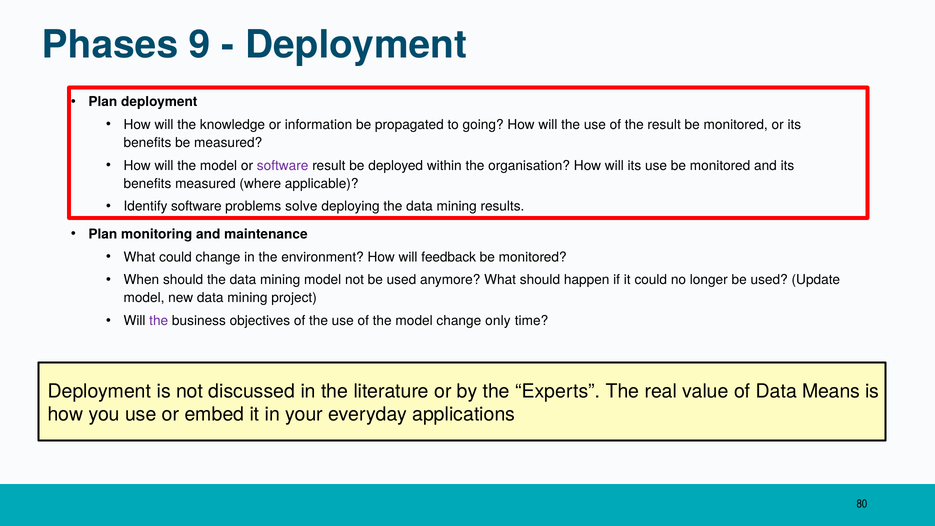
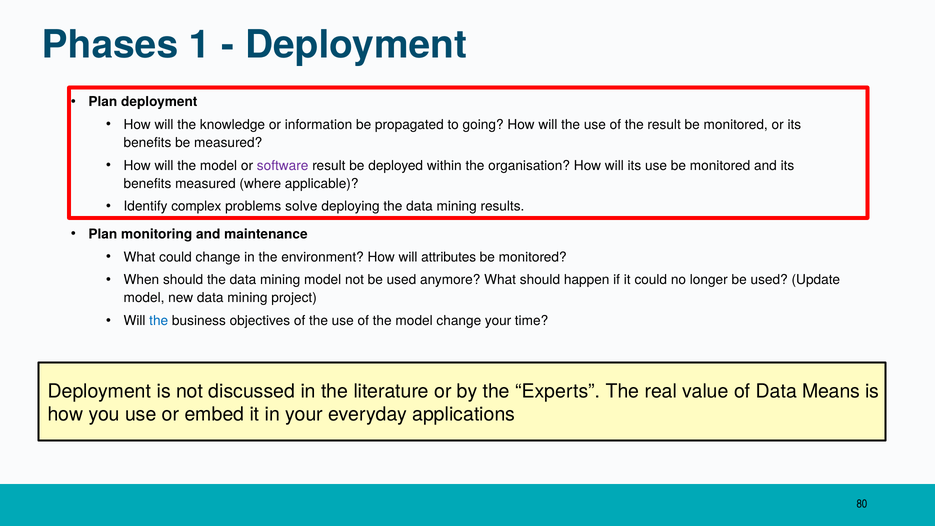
9: 9 -> 1 (200, 45)
Identify software: software -> complex (196, 206)
feedback: feedback -> attributes (449, 257)
the colour: purple -> blue (159, 321)
change only: only -> your (498, 321)
